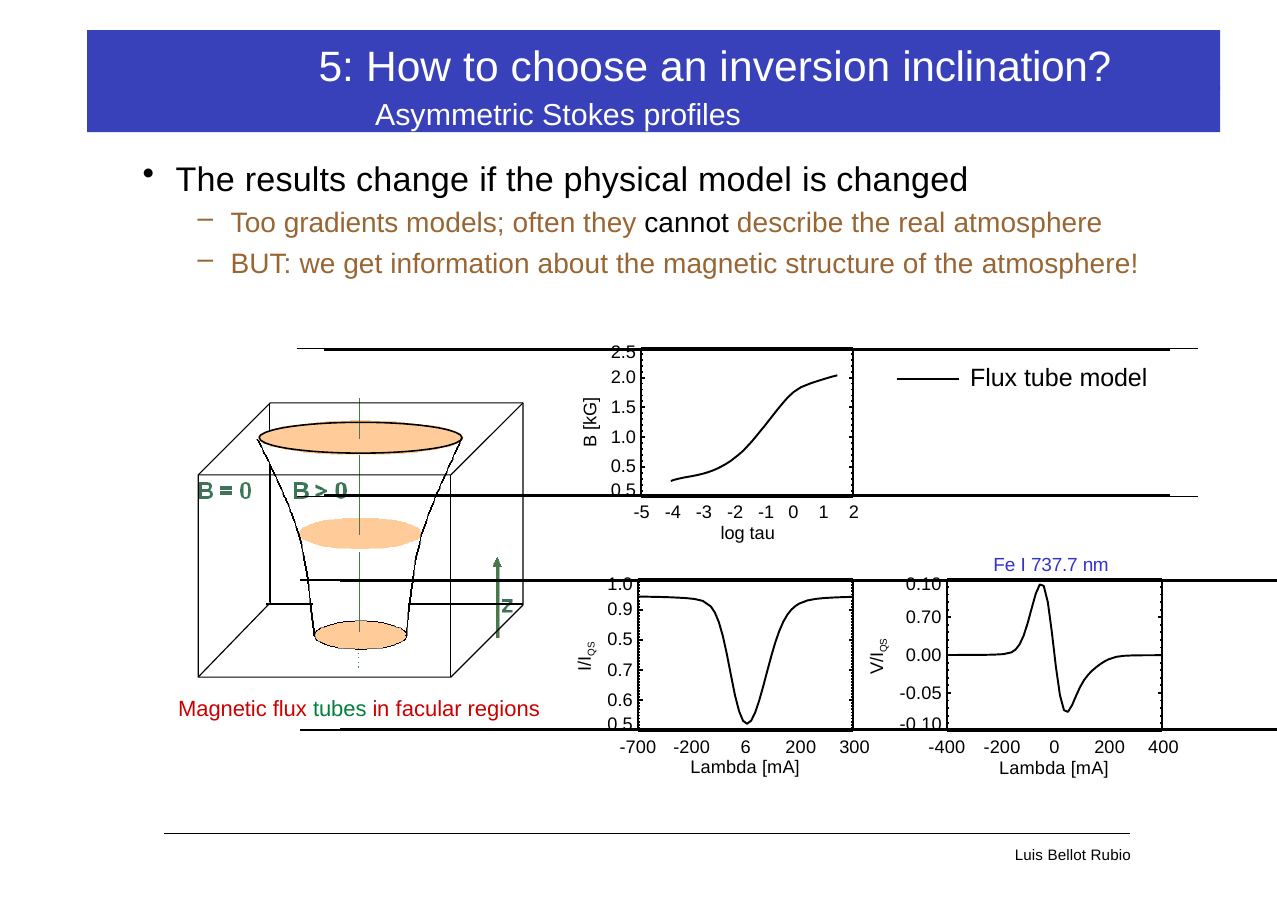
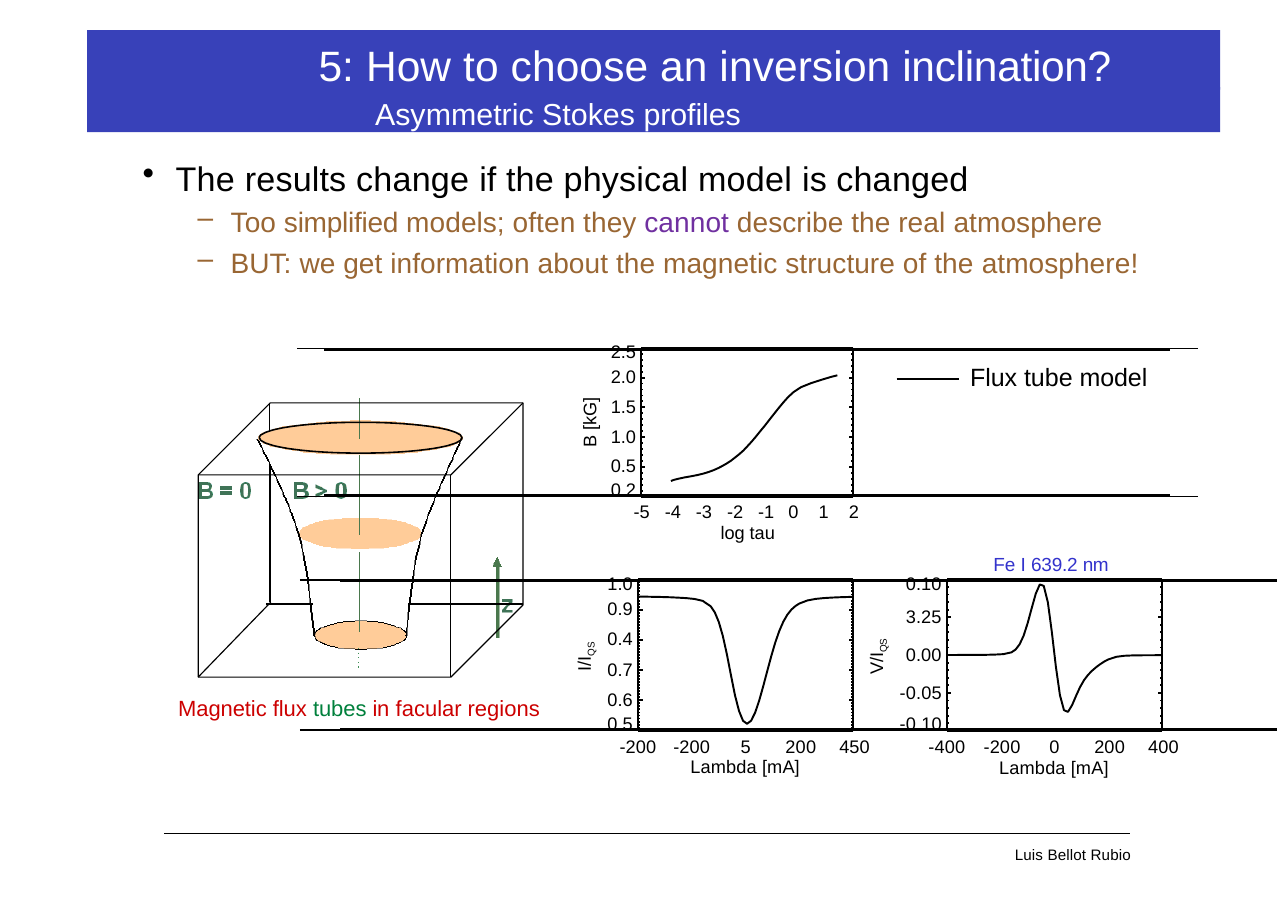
gradients: gradients -> simplified (341, 223)
cannot colour: black -> purple (687, 223)
0.5: 0.5 -> 0.2 (623, 491)
737.7: 737.7 -> 639.2 (1054, 565)
0.70: 0.70 -> 3.25 (924, 618)
0.5: 0.5 -> 0.4 (620, 640)
-700: -700 -> -200 (638, 748)
-200 6: 6 -> 5 (746, 748)
300: 300 -> 450 (855, 748)
